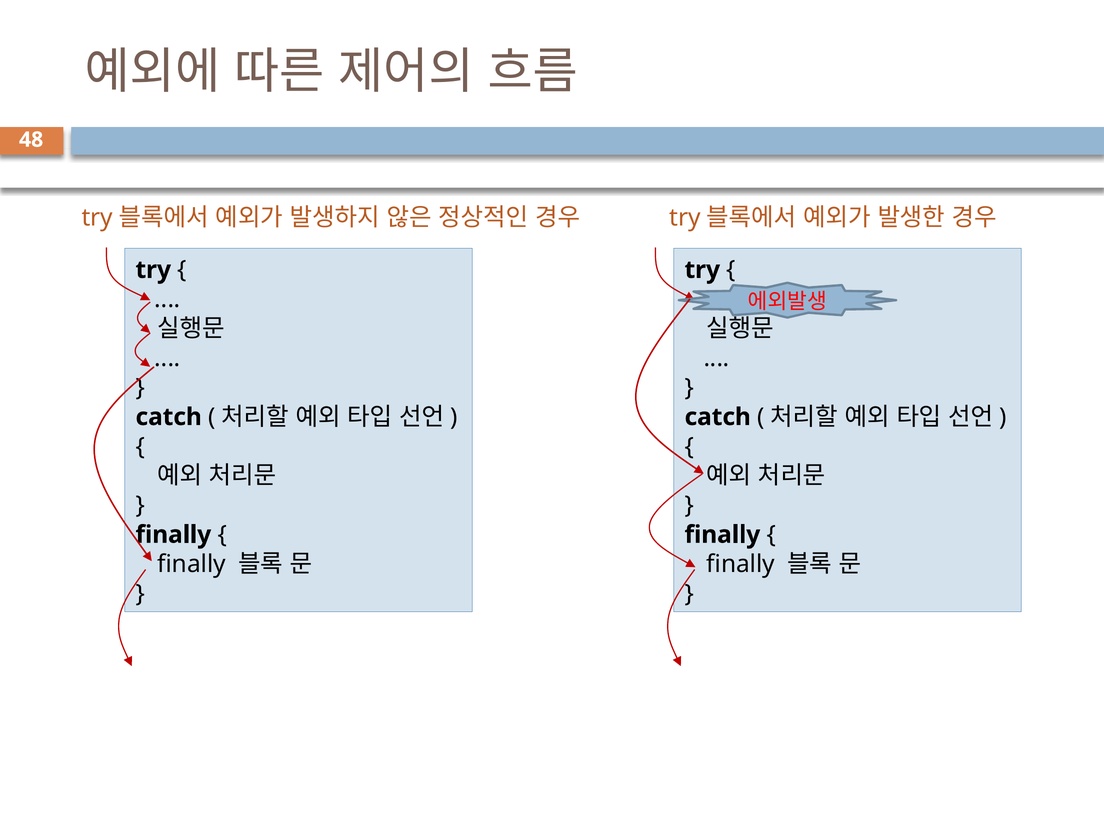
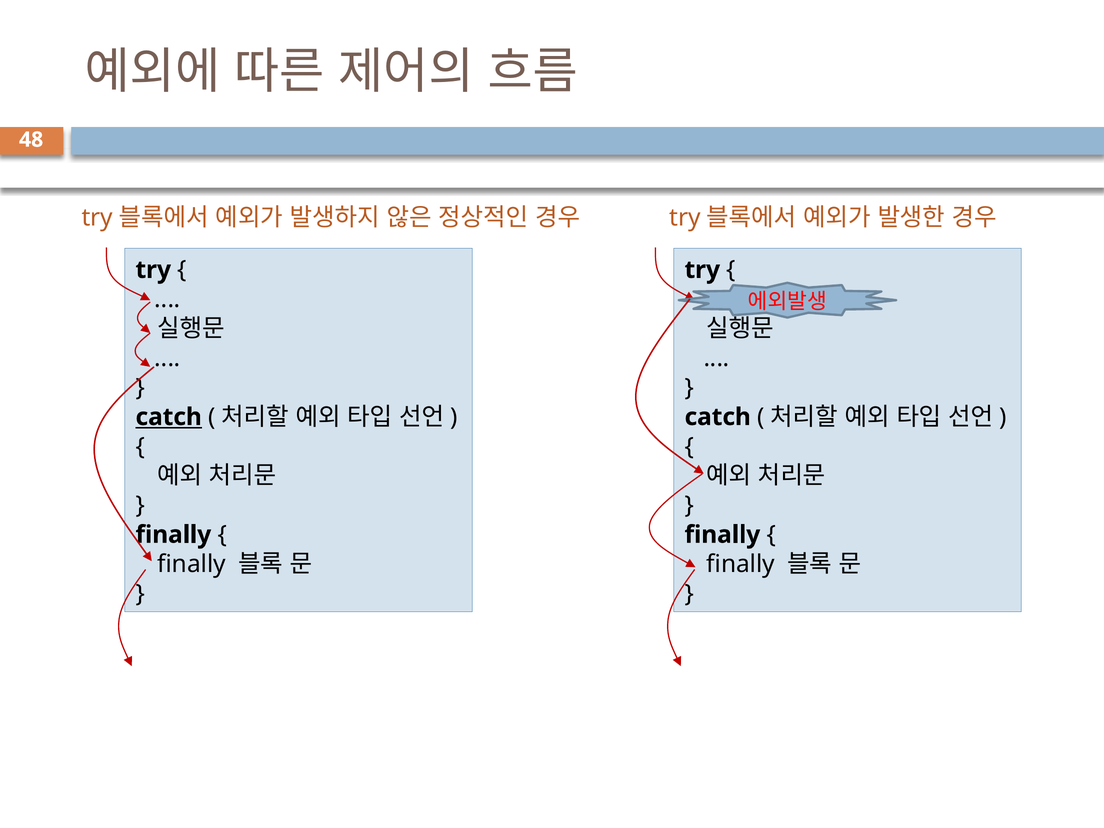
catch underline: none -> present (169, 417)
